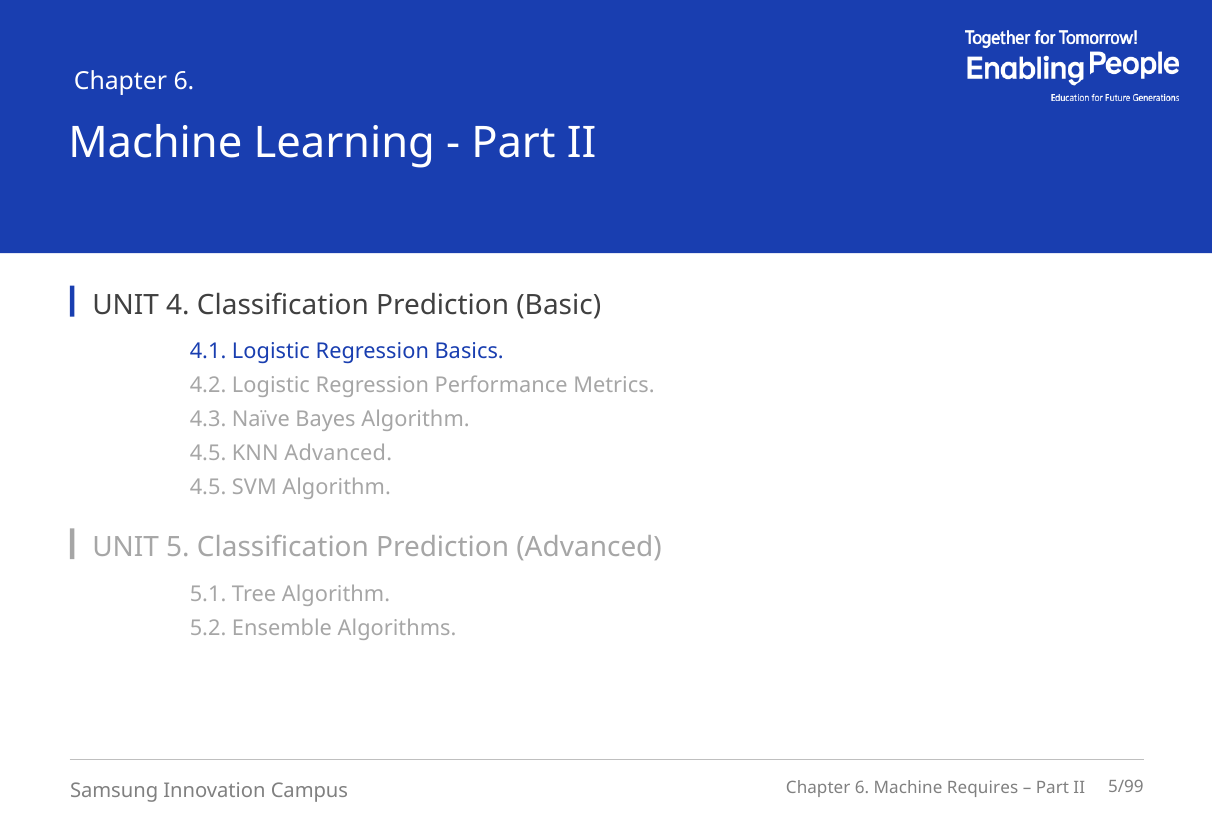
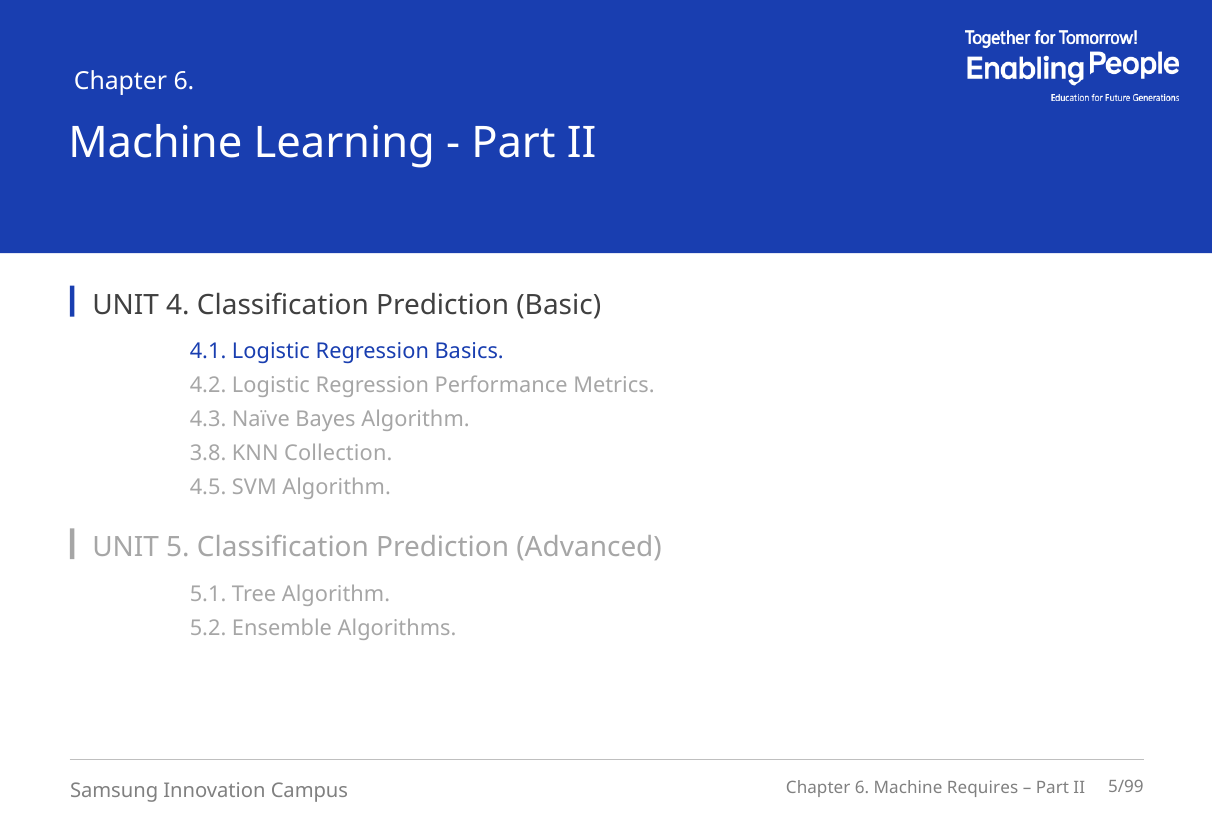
4.5: 4.5 -> 3.8 (208, 453)
KNN Advanced: Advanced -> Collection (338, 453)
